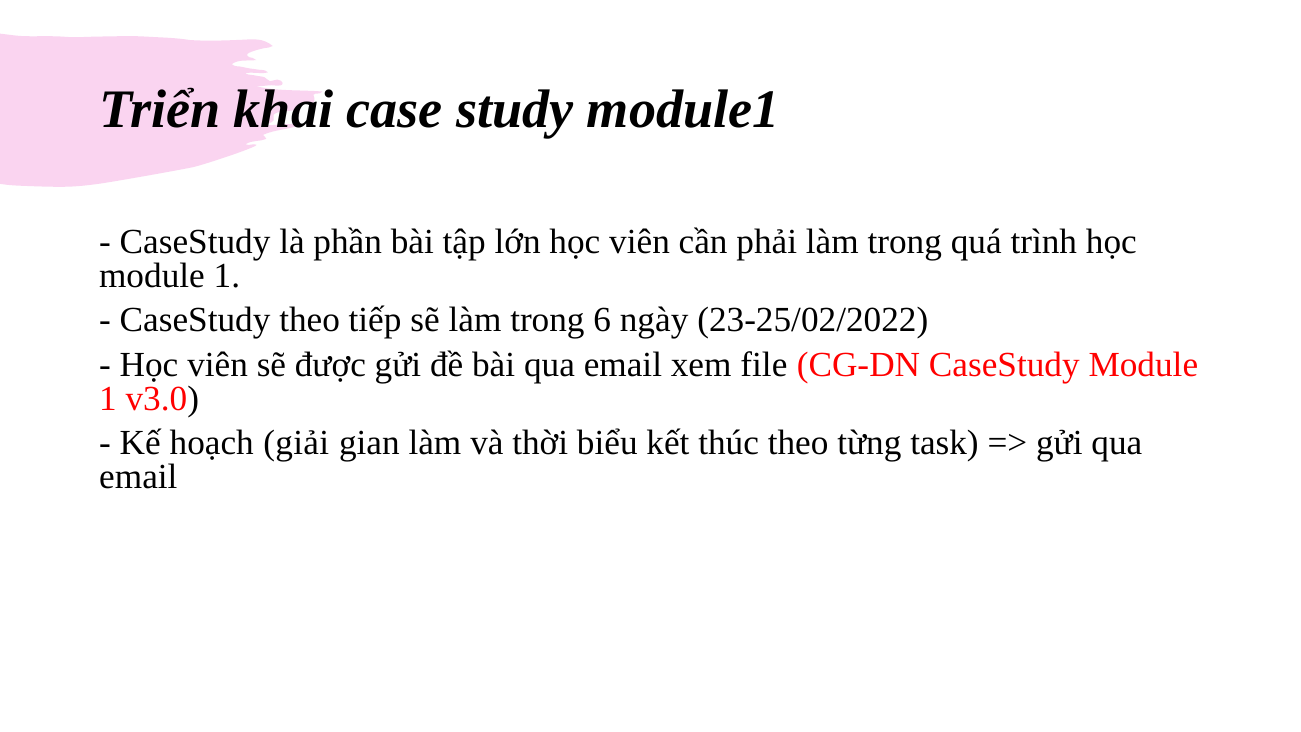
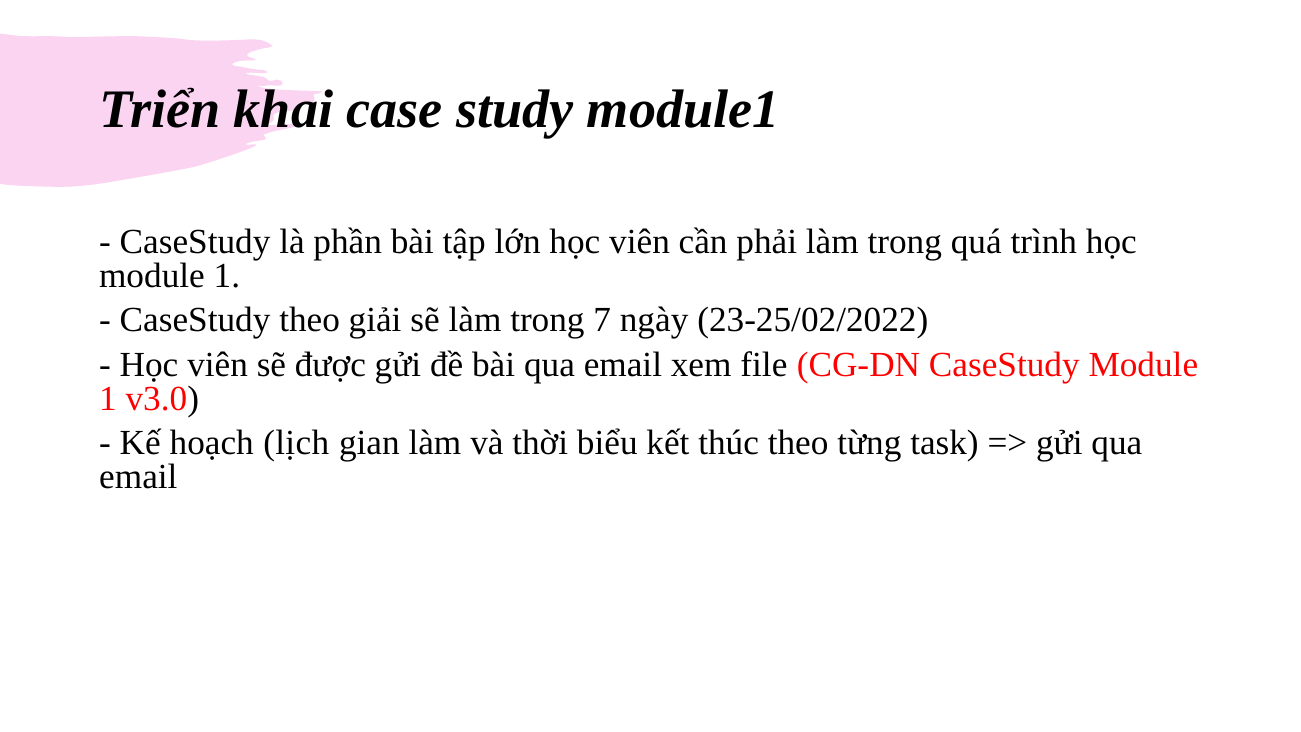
tiếp: tiếp -> giải (375, 320)
6: 6 -> 7 (602, 320)
giải: giải -> lịch (296, 443)
